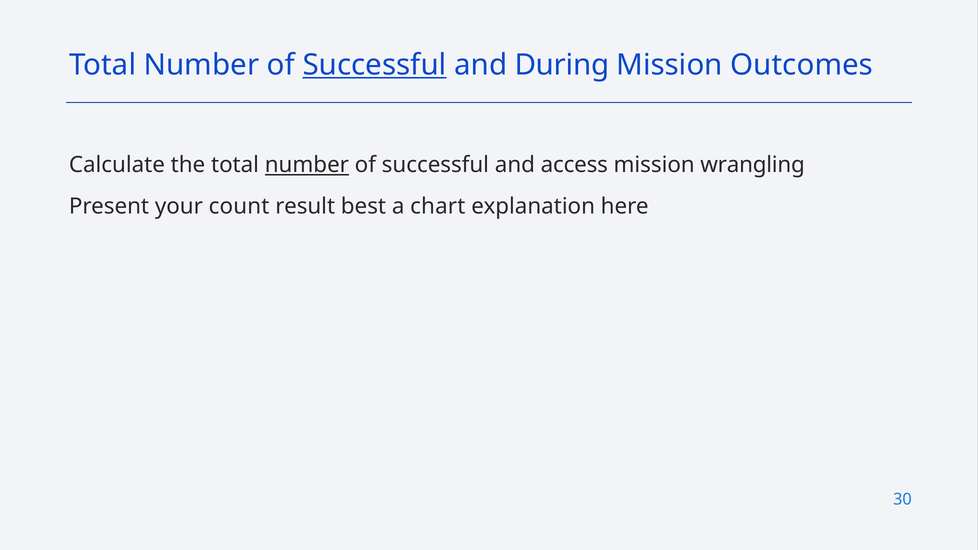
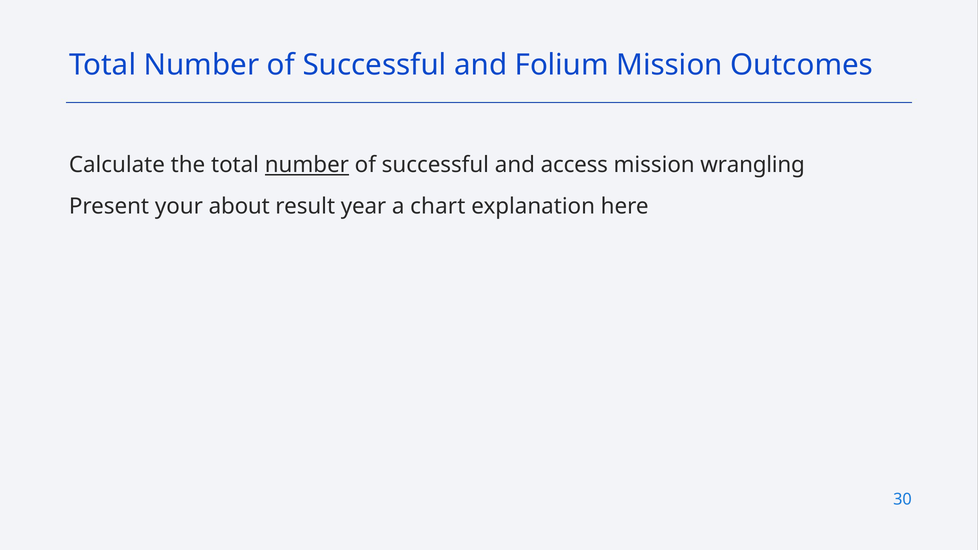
Successful underline: present -> none (375, 65)
During: During -> Folium (562, 65)
count: count -> about (239, 206)
best: best -> year (364, 206)
